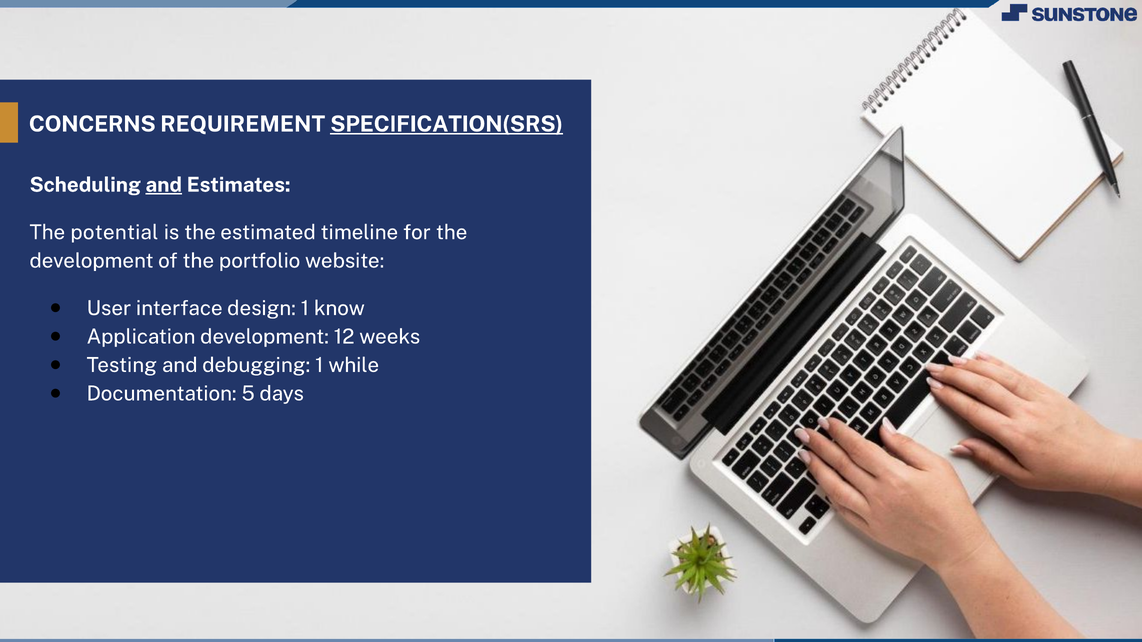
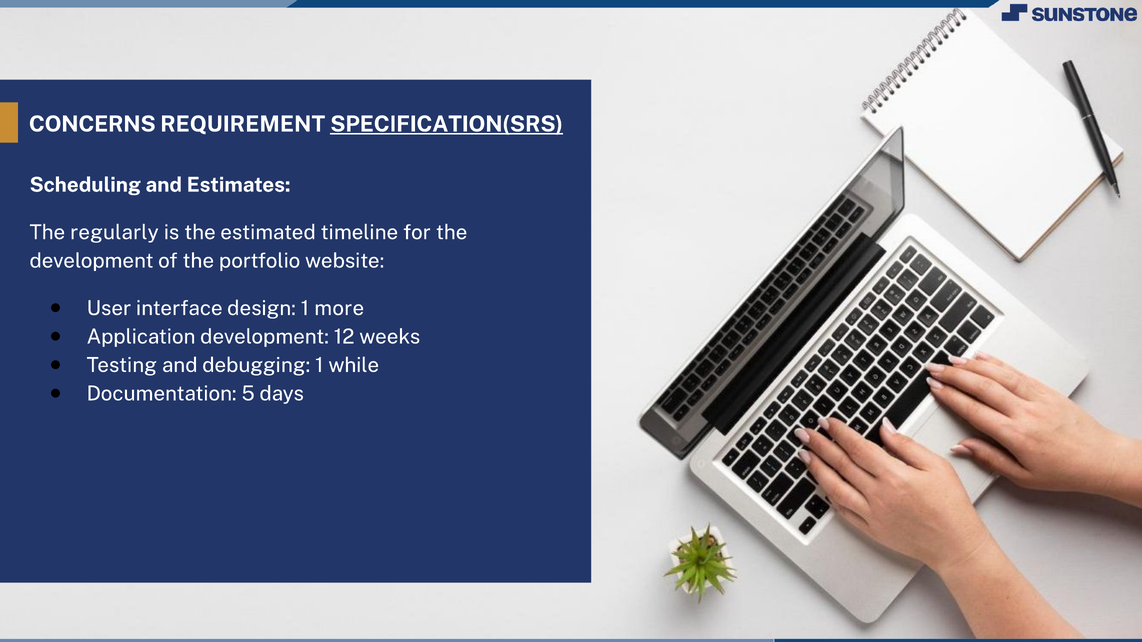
and underline: present -> none (164, 185)
potential: potential -> regularly (114, 233)
know: know -> more (339, 308)
